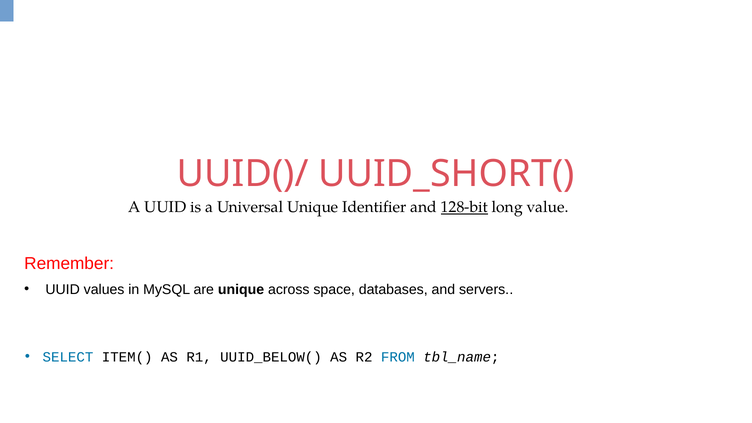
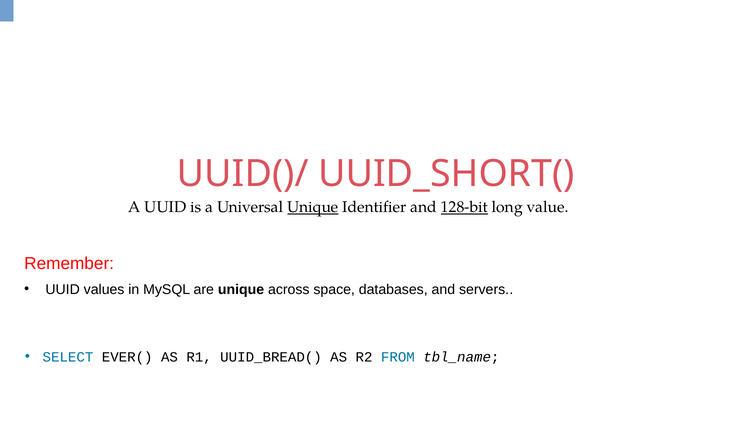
Unique underline: none -> present (313, 207)
ITEM(: ITEM( -> EVER( (127, 357)
UUID_BELOW(: UUID_BELOW( -> UUID_BREAD( (271, 357)
